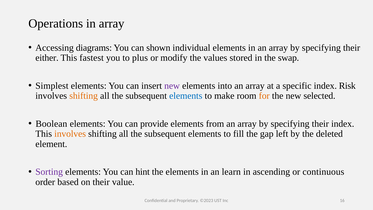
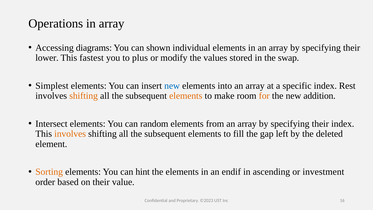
either: either -> lower (47, 58)
new colour: purple -> blue (172, 86)
Risk: Risk -> Rest (347, 86)
elements colour: blue -> orange (186, 96)
selected: selected -> addition (319, 96)
Boolean: Boolean -> Intersect (51, 124)
provide: provide -> random (154, 124)
Sorting colour: purple -> orange (49, 172)
learn: learn -> endif (231, 172)
continuous: continuous -> investment (323, 172)
